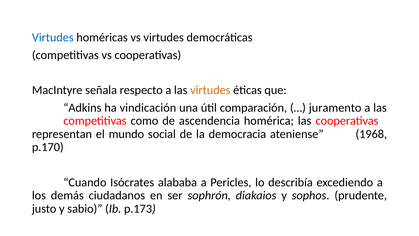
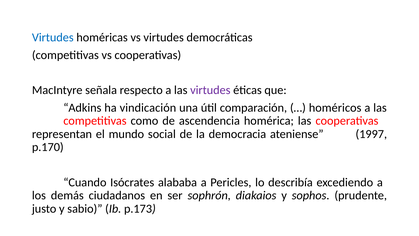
virtudes colour: orange -> purple (210, 90)
juramento: juramento -> homéricos (335, 108)
1968: 1968 -> 1997 (371, 134)
